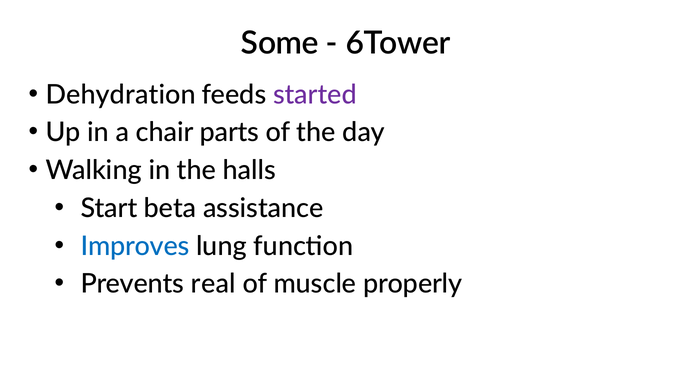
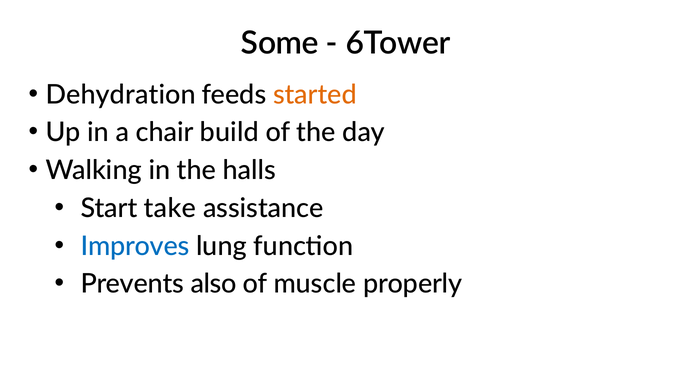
started colour: purple -> orange (315, 94)
parts: parts -> build (229, 132)
beta: beta -> take (170, 208)
real: real -> also (214, 284)
